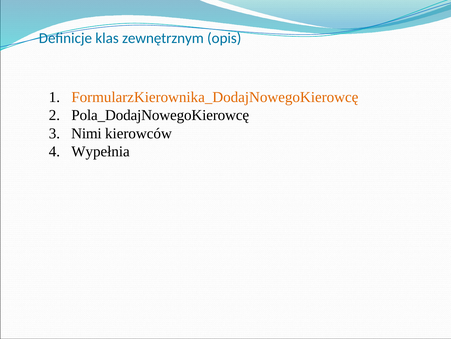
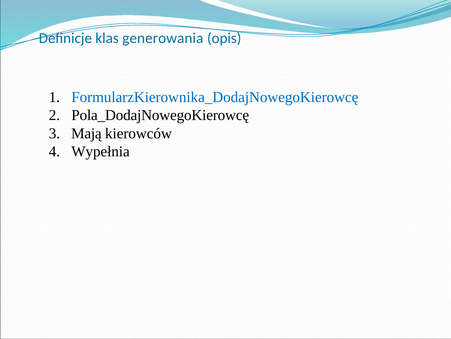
zewnętrznym: zewnętrznym -> generowania (163, 38)
FormularzKierownika_DodajNowegoKierowcę colour: orange -> blue (215, 97)
Nimi: Nimi -> Mają (86, 133)
